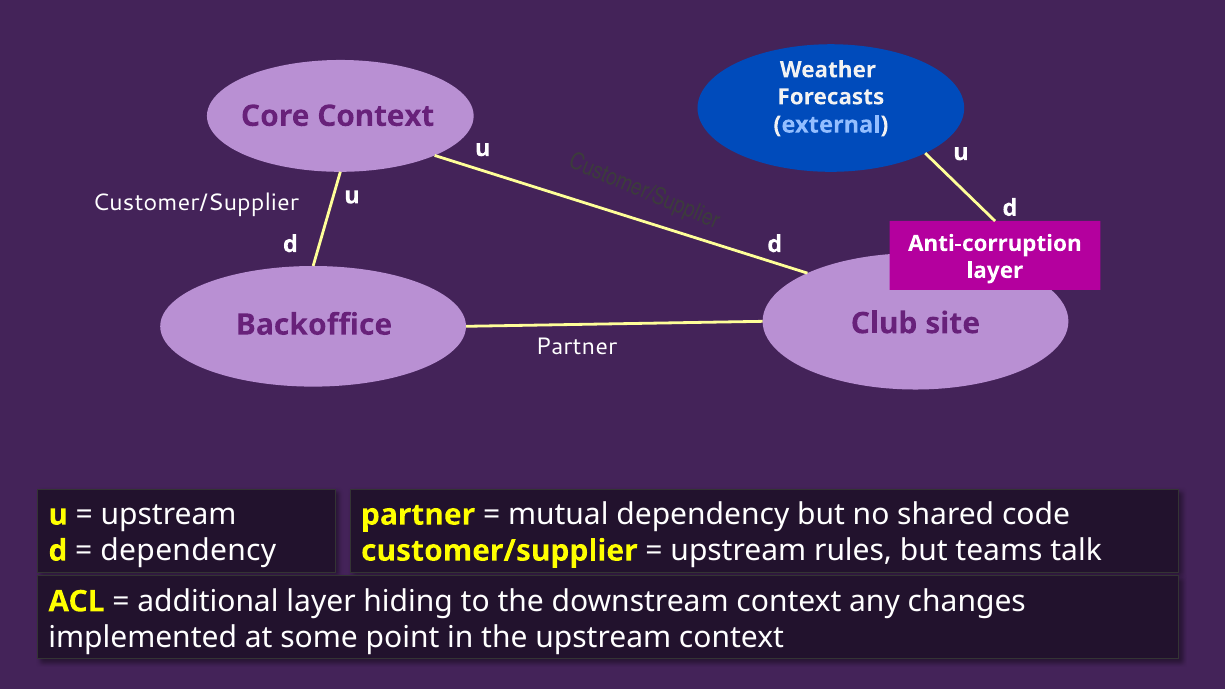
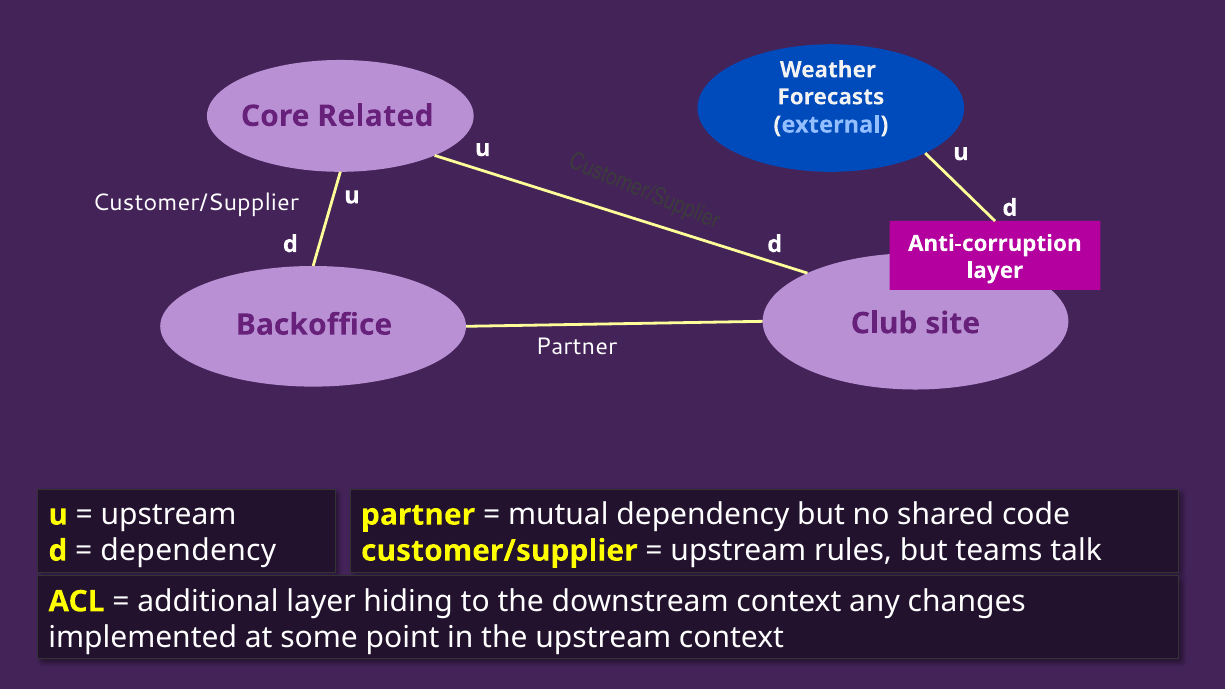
Core Context: Context -> Related (376, 116)
